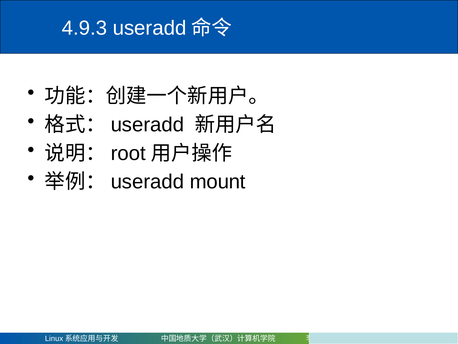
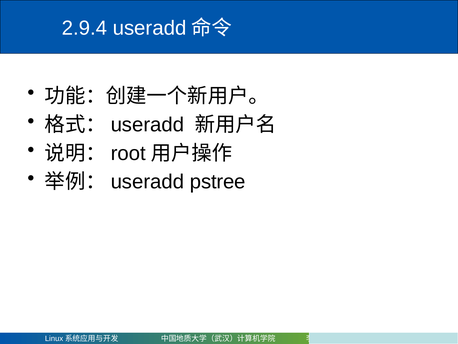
4.9.3: 4.9.3 -> 2.9.4 (84, 28)
mount: mount -> pstree (218, 182)
